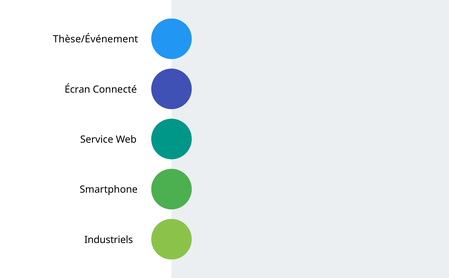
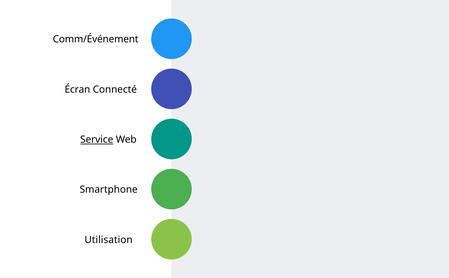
Thèse/Événement: Thèse/Événement -> Comm/Événement (96, 39)
Service underline: none -> present (97, 139)
Industriels: Industriels -> Utilisation (109, 239)
